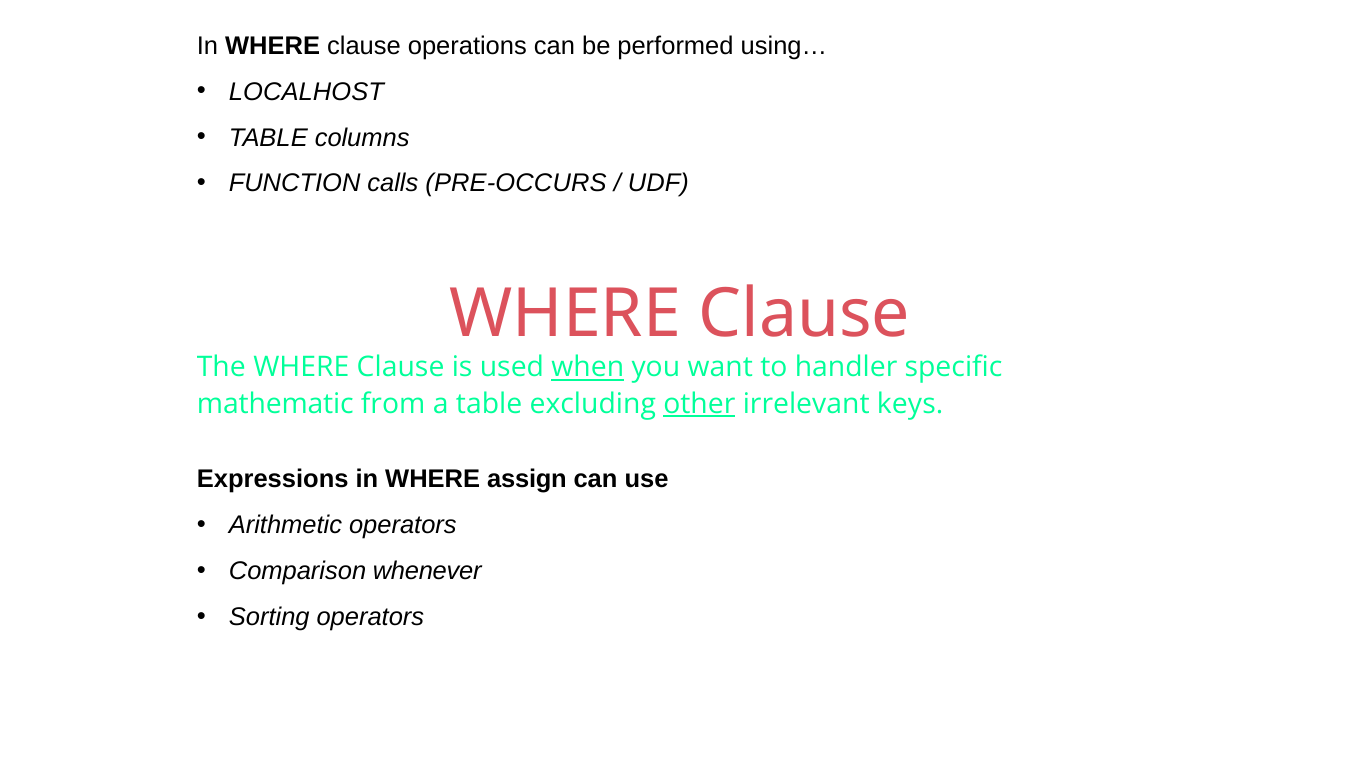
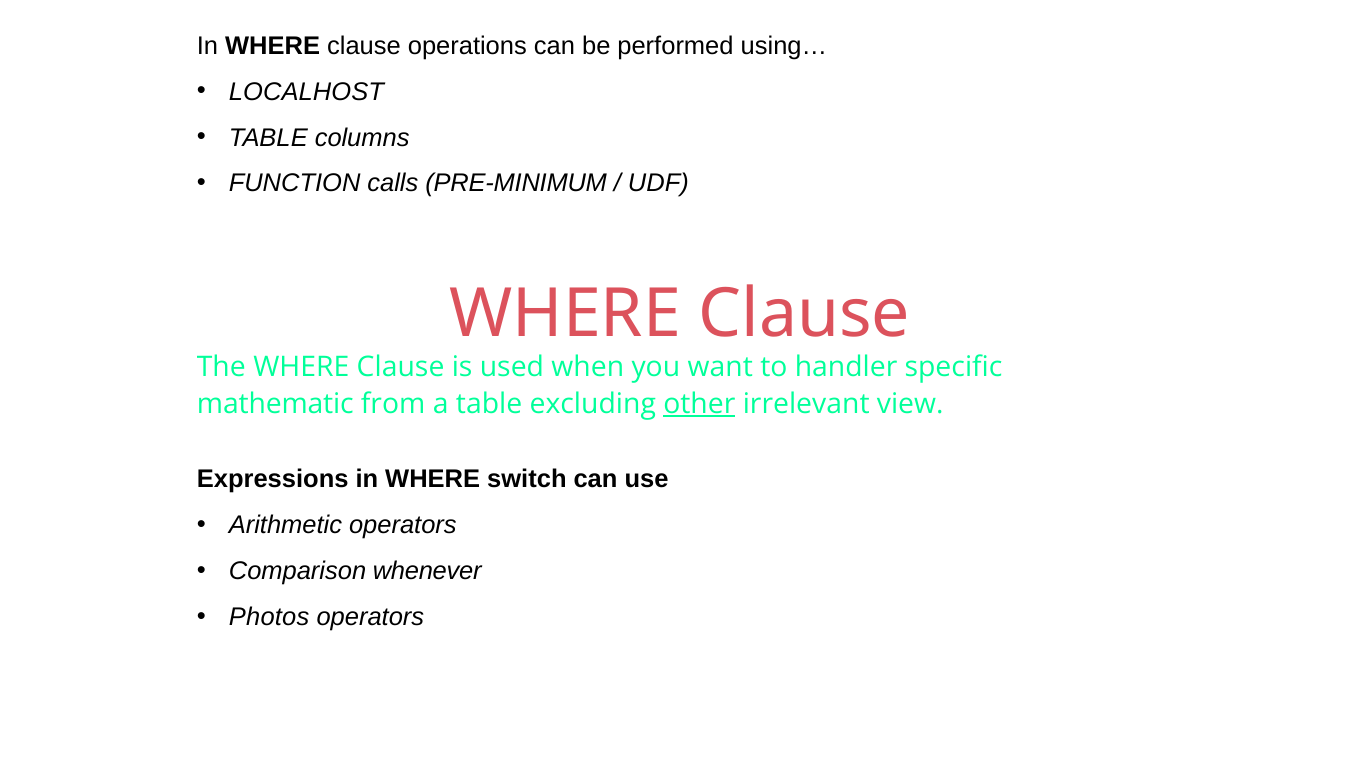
PRE-OCCURS: PRE-OCCURS -> PRE-MINIMUM (516, 184)
when underline: present -> none (588, 368)
keys: keys -> view (910, 404)
assign: assign -> switch (527, 479)
Sorting: Sorting -> Photos (269, 617)
